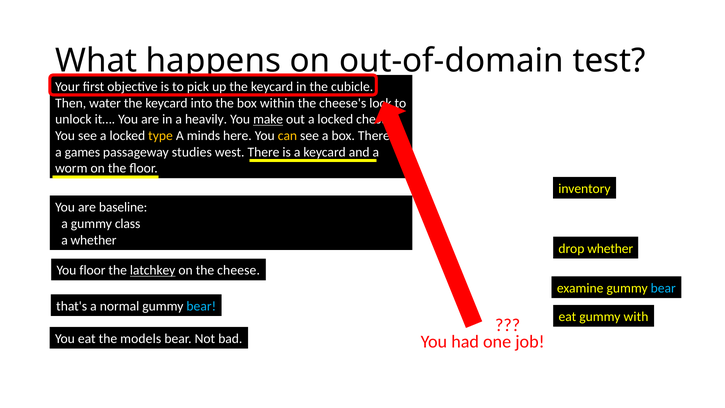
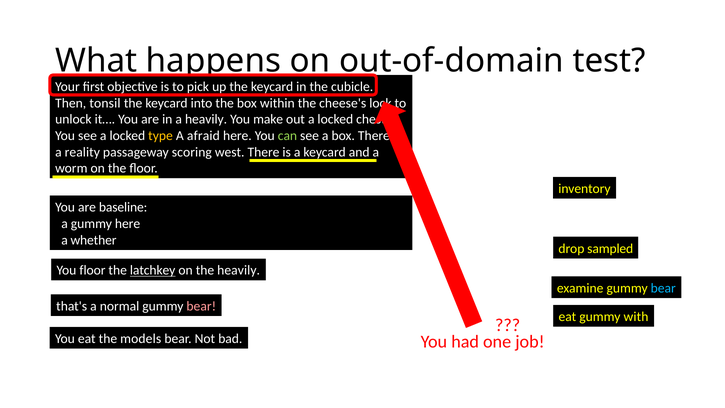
water: water -> tonsil (105, 103)
make underline: present -> none (268, 119)
minds: minds -> afraid (203, 136)
can colour: yellow -> light green (287, 136)
games: games -> reality (82, 152)
studies: studies -> scoring (192, 152)
gummy class: class -> here (128, 224)
drop whether: whether -> sampled (610, 248)
the cheese: cheese -> heavily (239, 270)
bear colour: light blue -> pink (201, 306)
